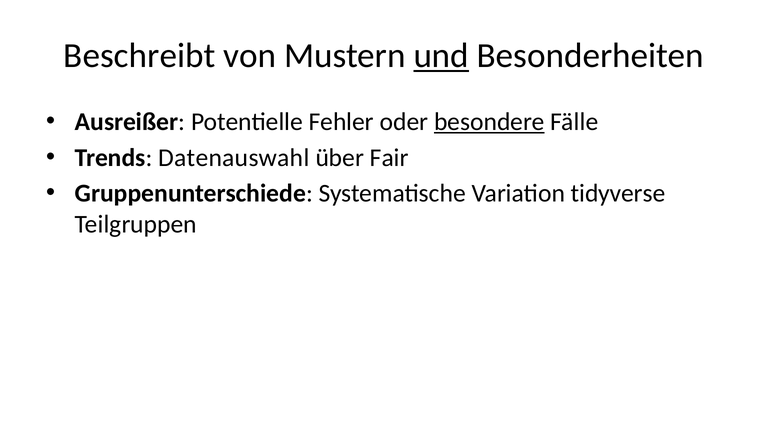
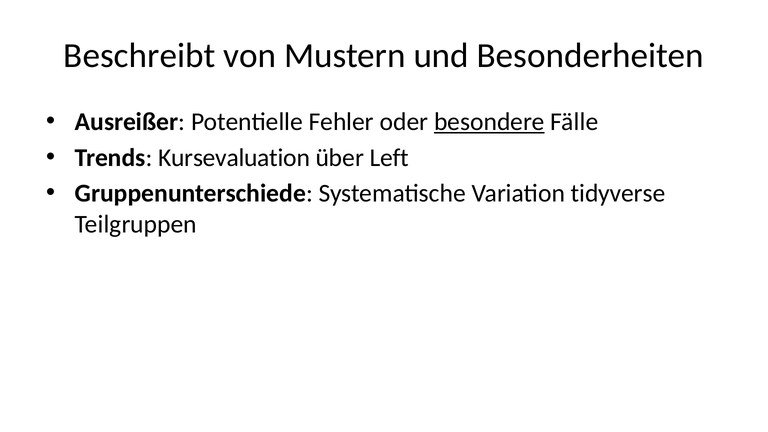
und underline: present -> none (441, 56)
Datenauswahl: Datenauswahl -> Kursevaluation (234, 158)
Fair: Fair -> Left (389, 158)
